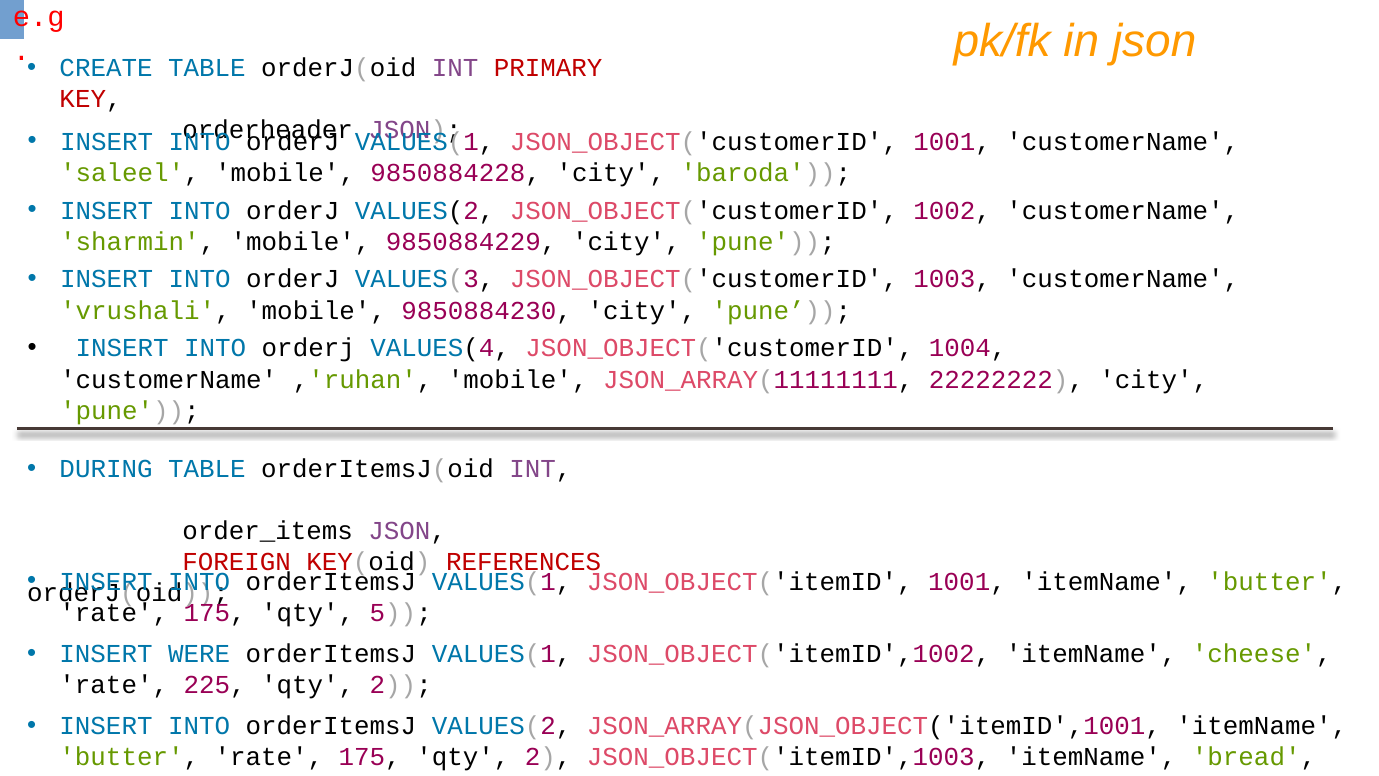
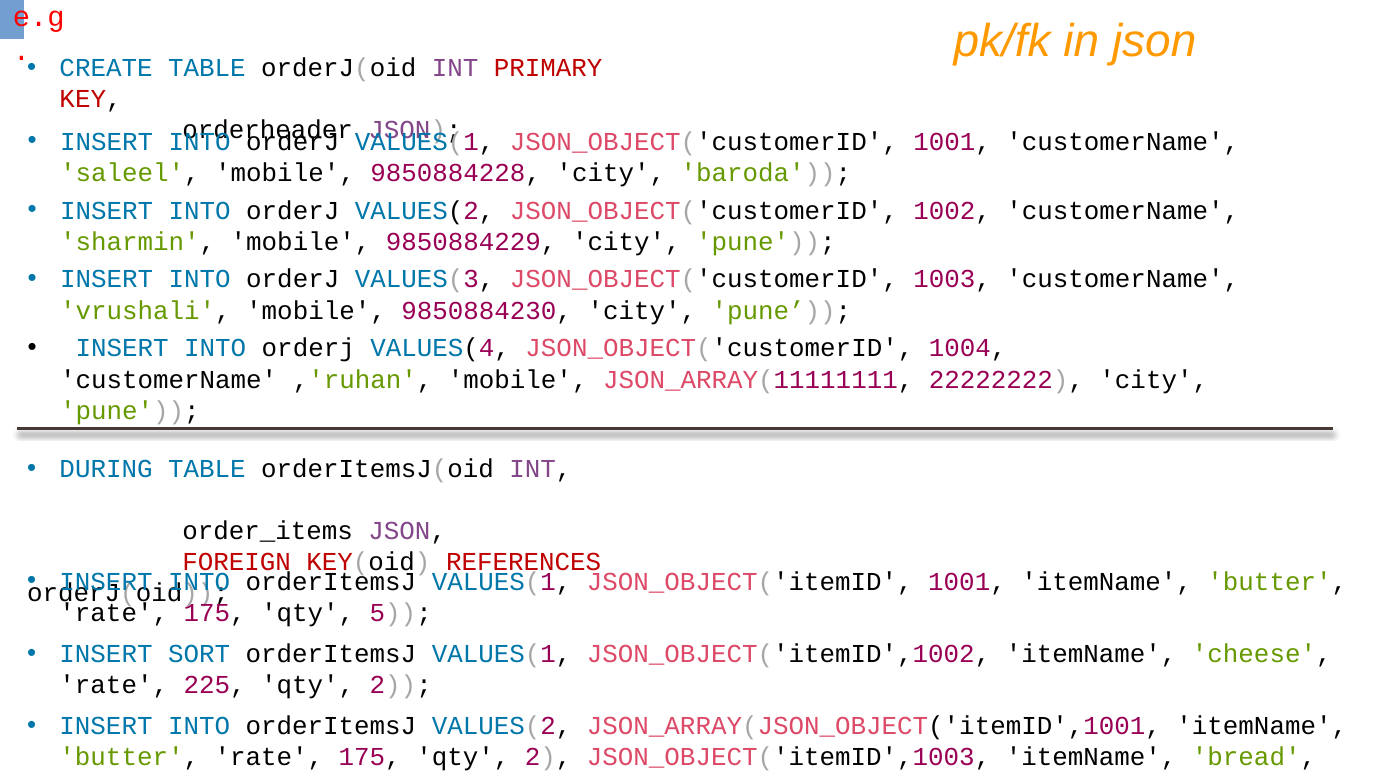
WERE: WERE -> SORT (199, 654)
